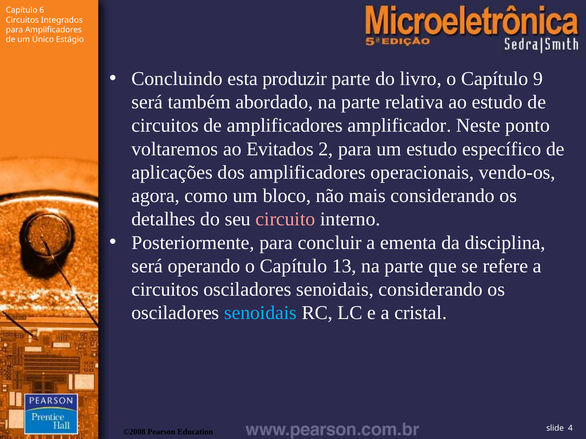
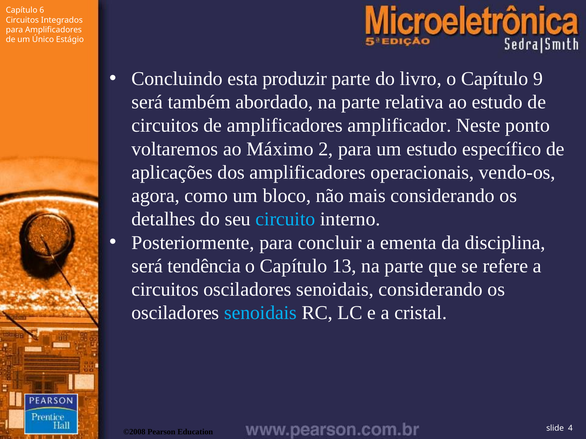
Evitados: Evitados -> Máximo (280, 149)
circuito colour: pink -> light blue (285, 219)
operando: operando -> tendência (204, 266)
